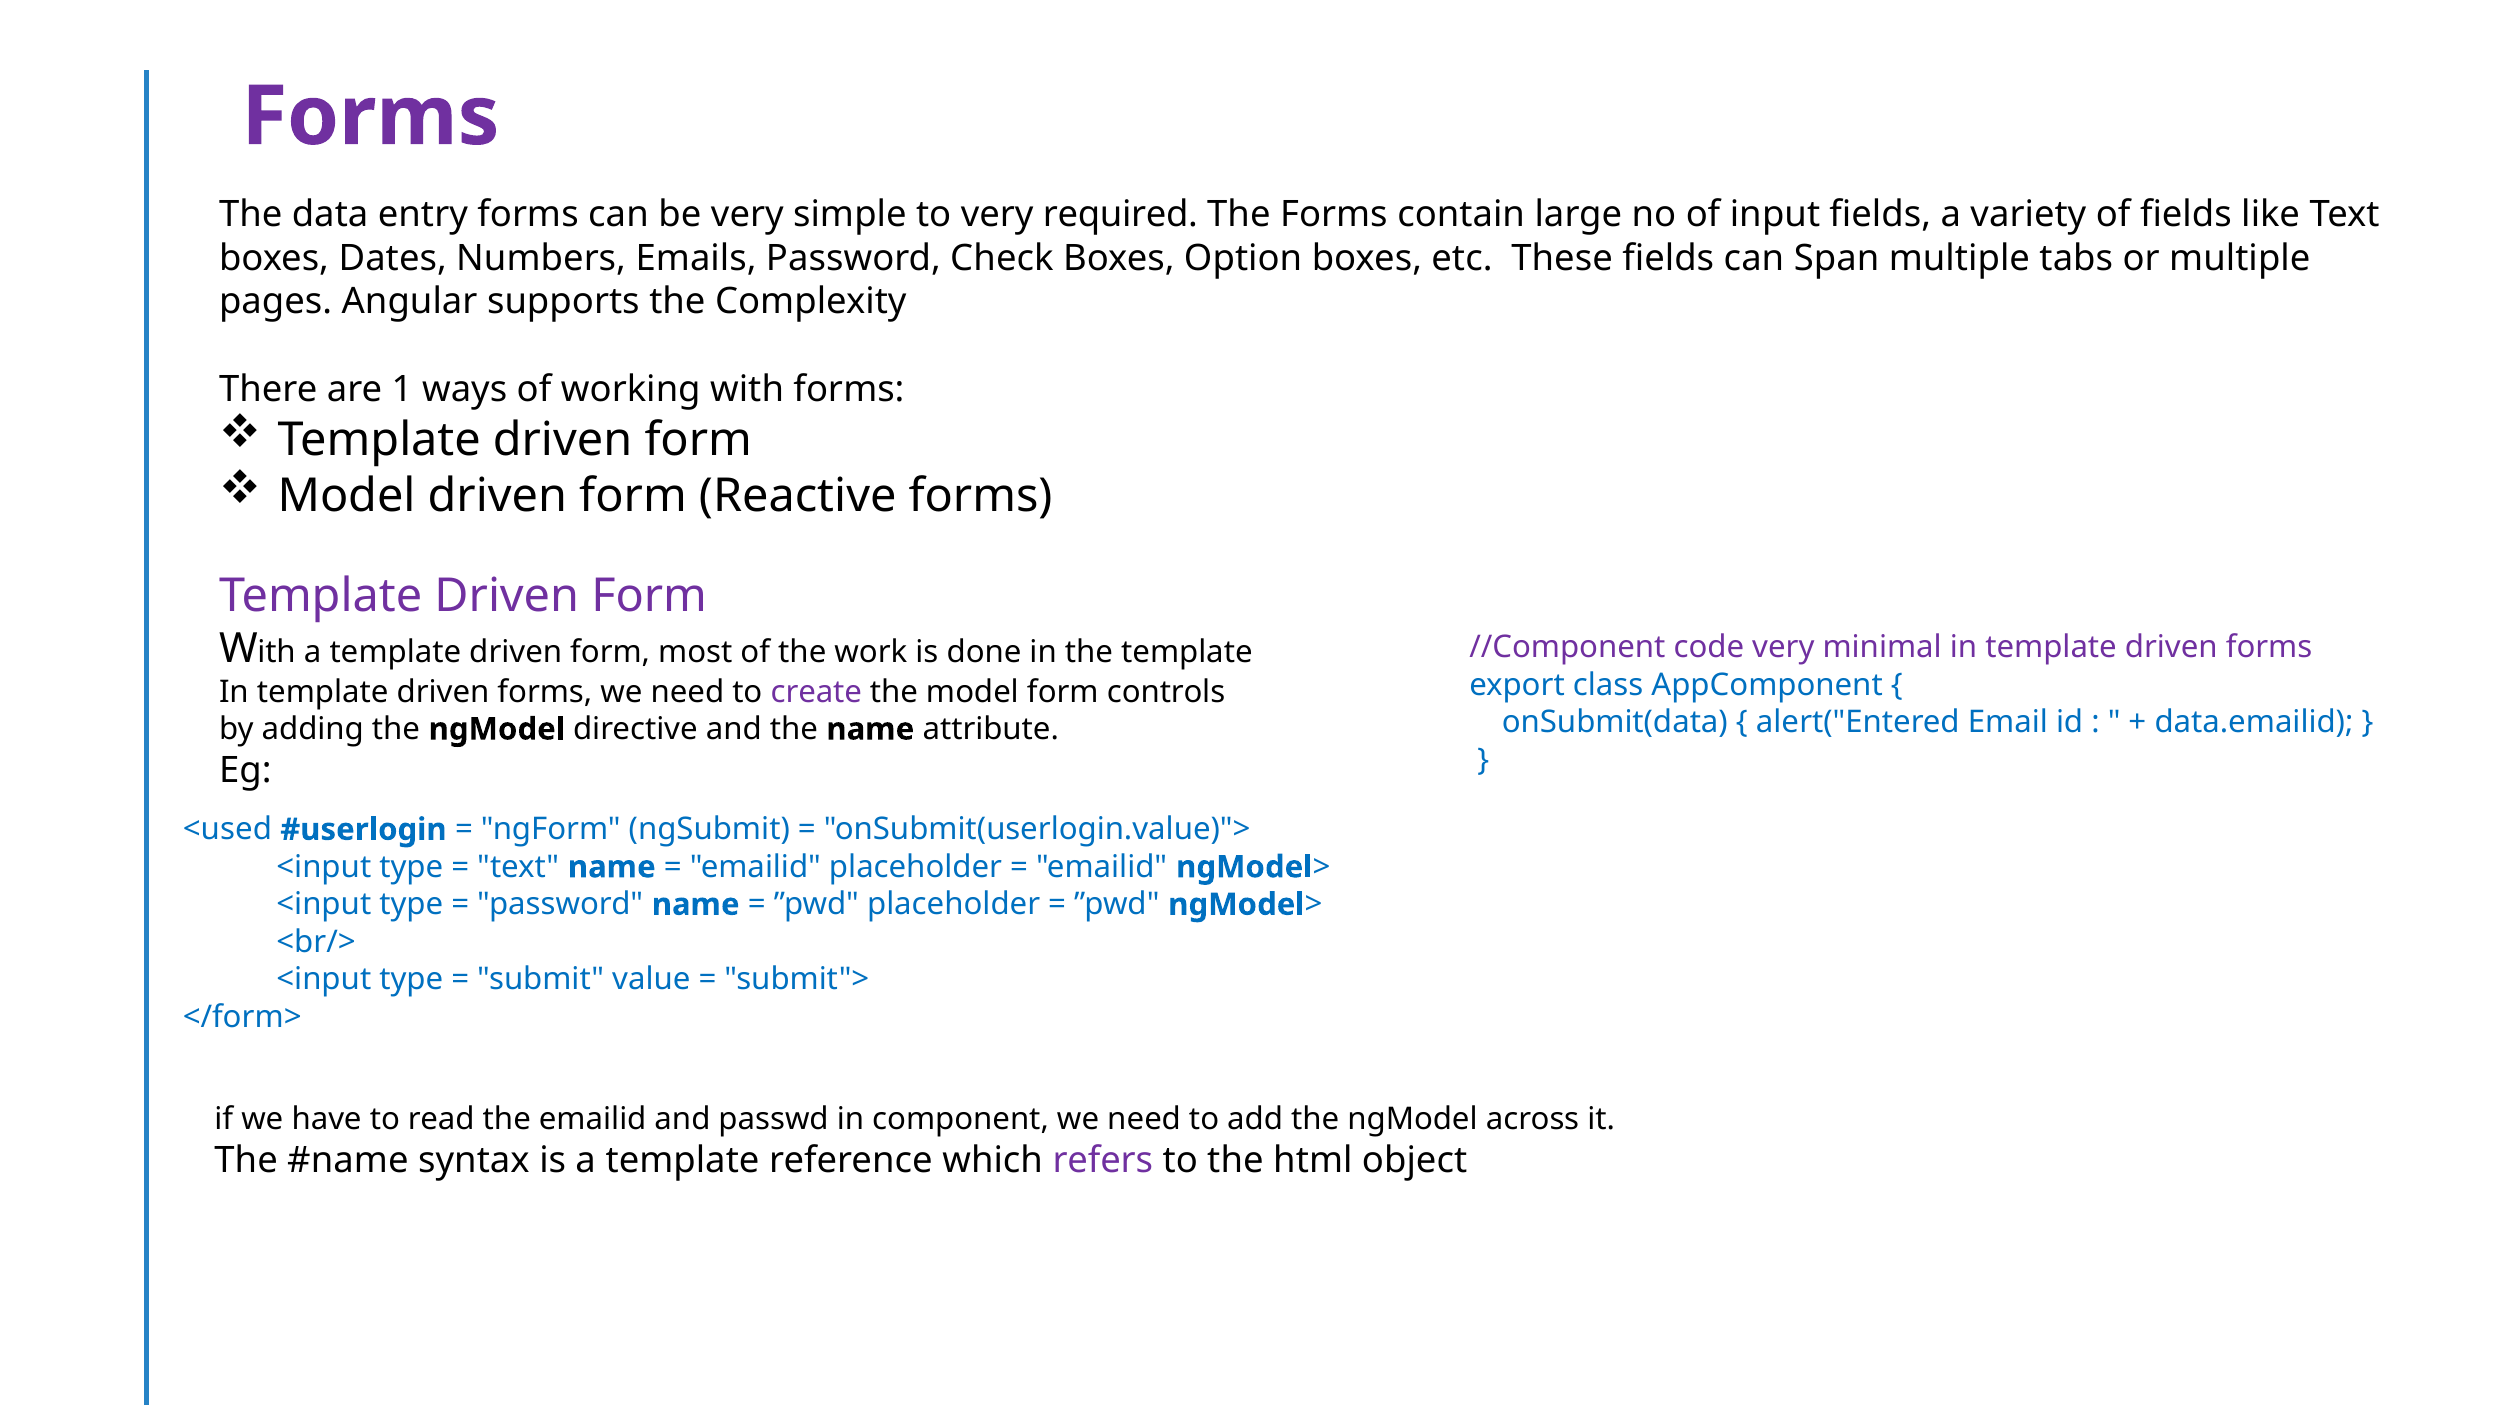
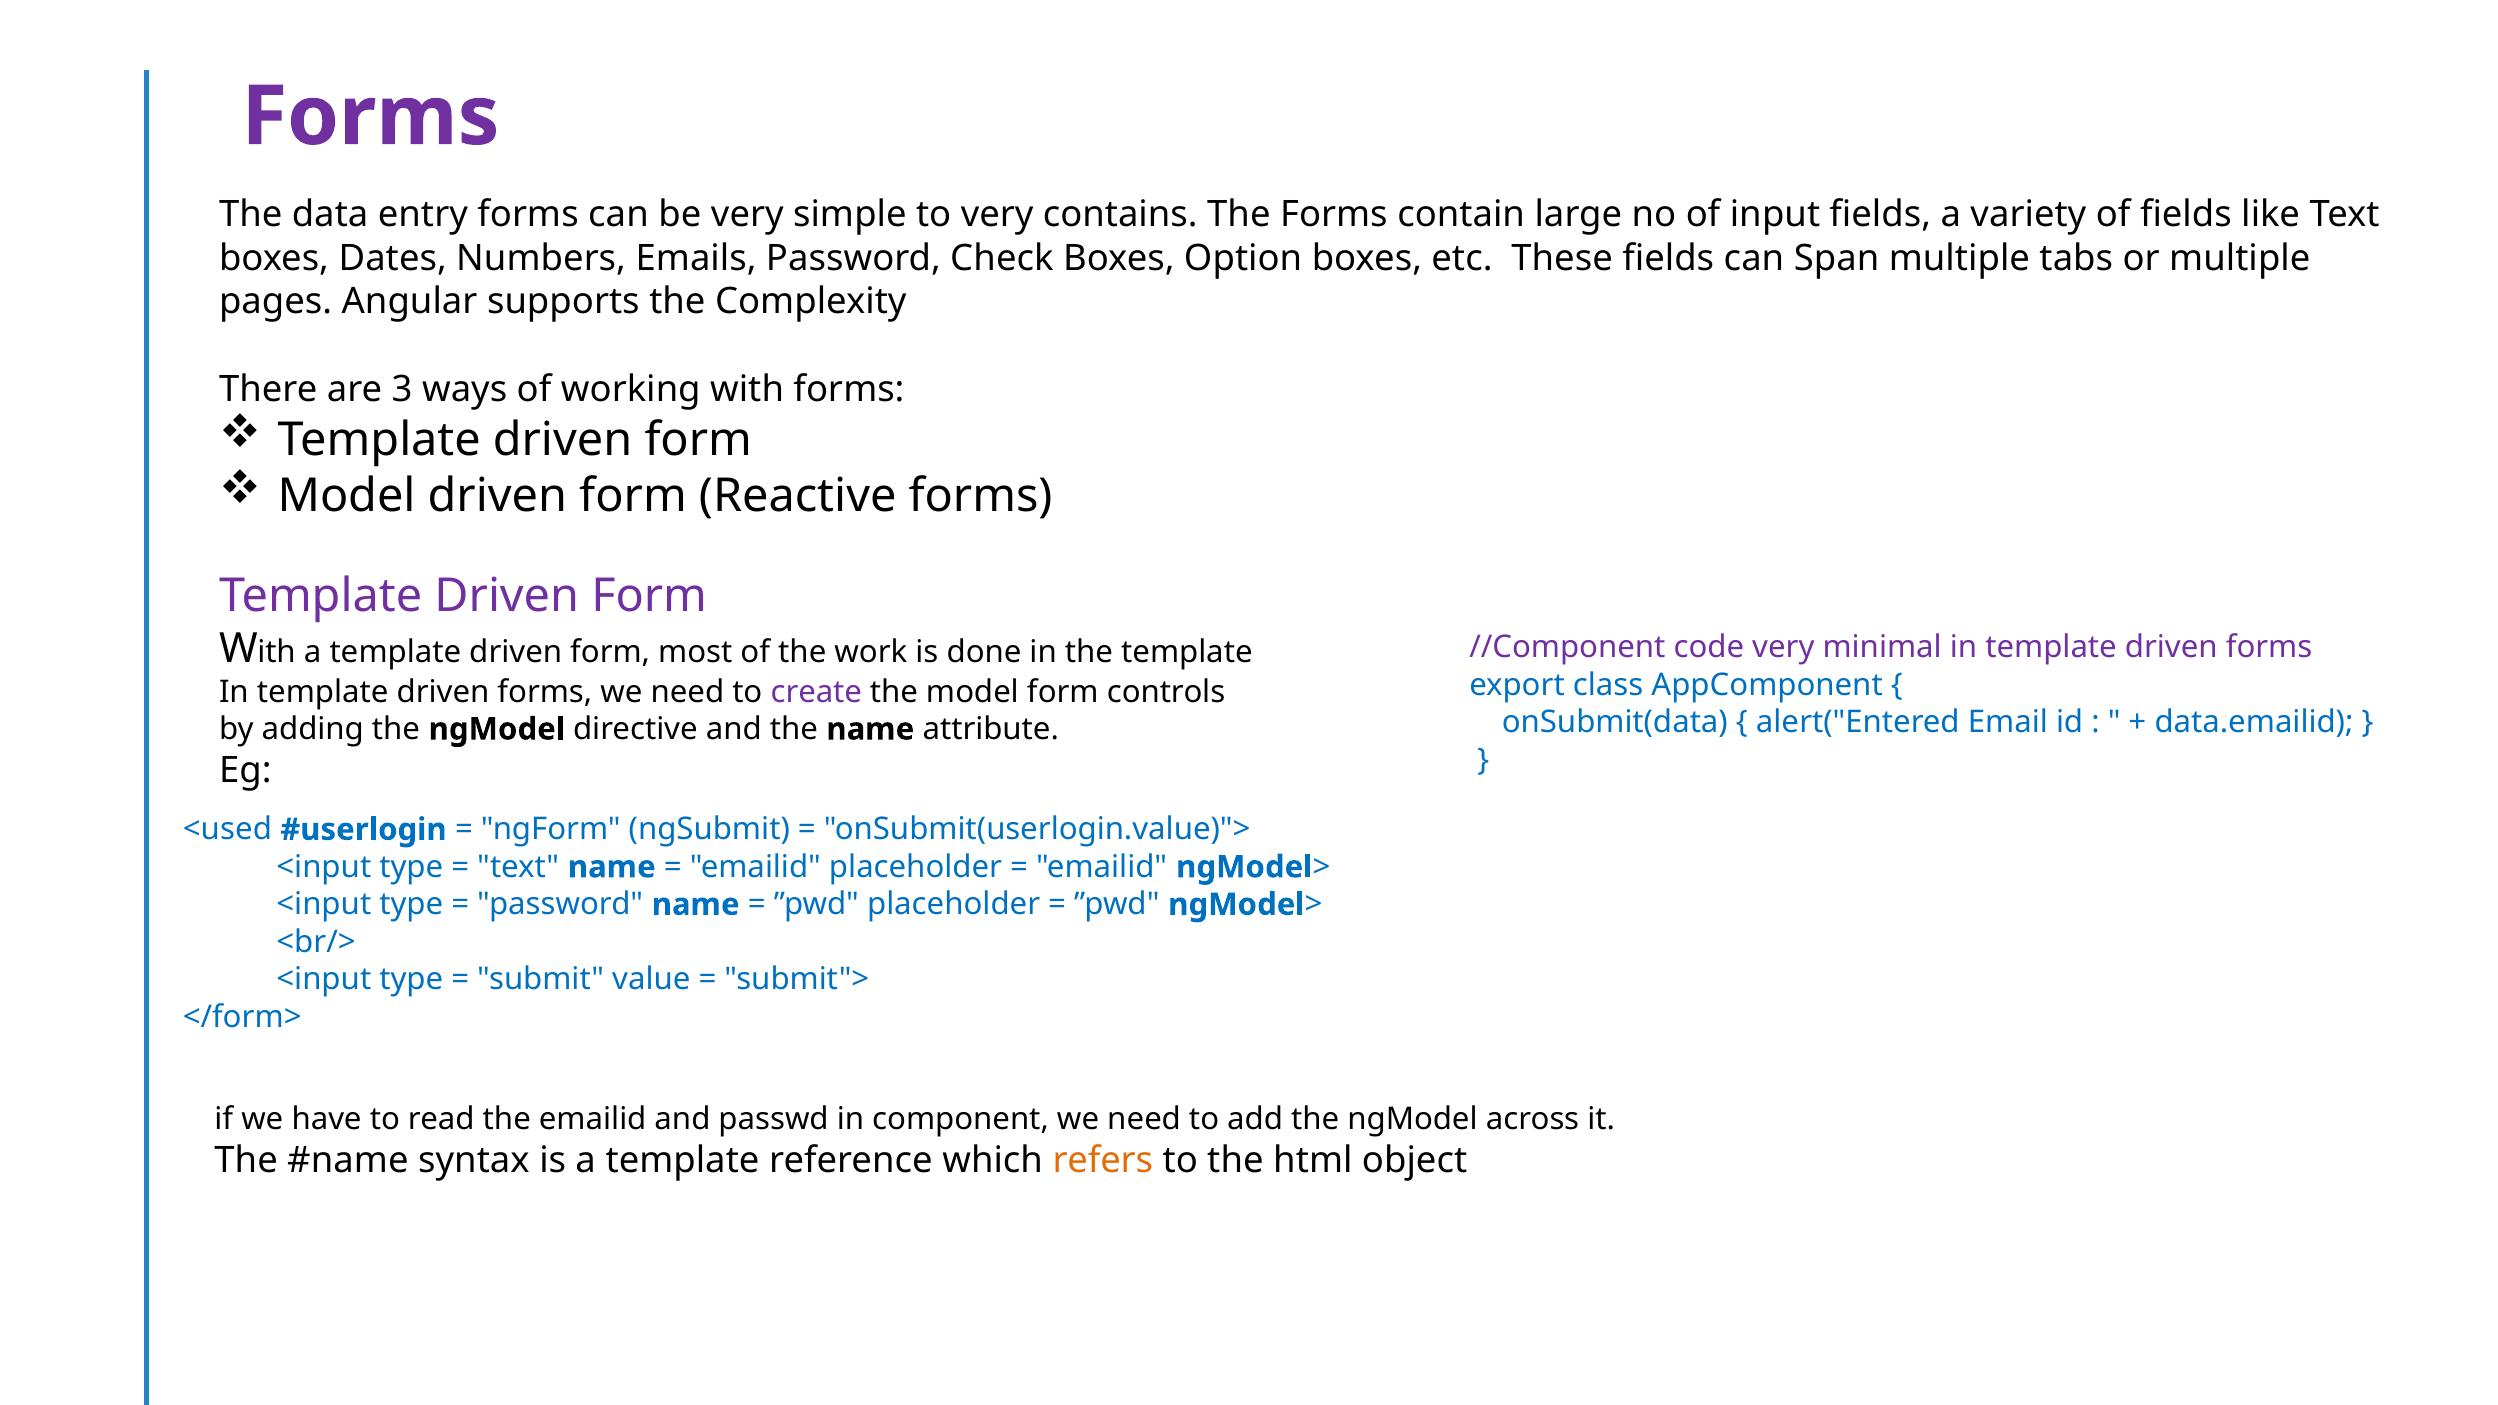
required: required -> contains (1120, 214)
1: 1 -> 3 (402, 389)
refers colour: purple -> orange (1103, 1161)
